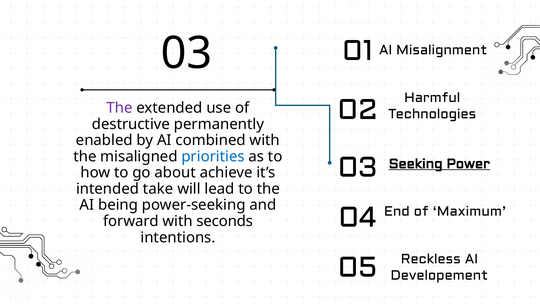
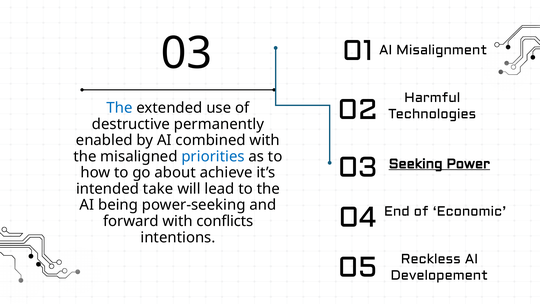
The colour: purple -> blue (120, 108)
Maximum: Maximum -> Economic (469, 211)
seconds: seconds -> conflicts (225, 221)
